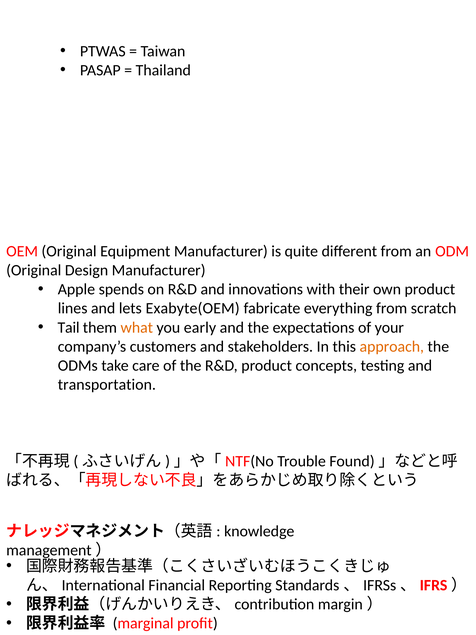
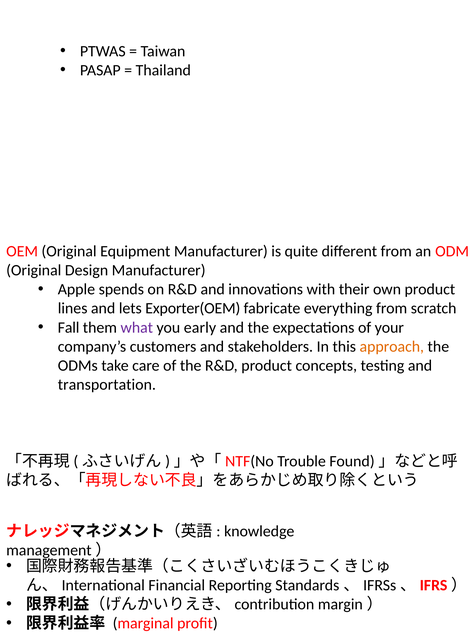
Exabyte(OEM: Exabyte(OEM -> Exporter(OEM (193, 308)
Tail: Tail -> Fall (69, 327)
what colour: orange -> purple (137, 327)
